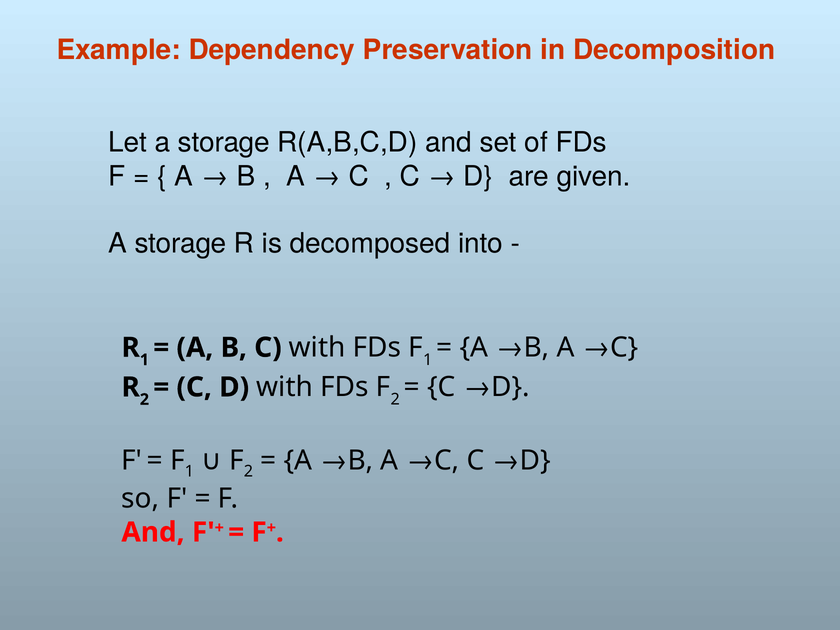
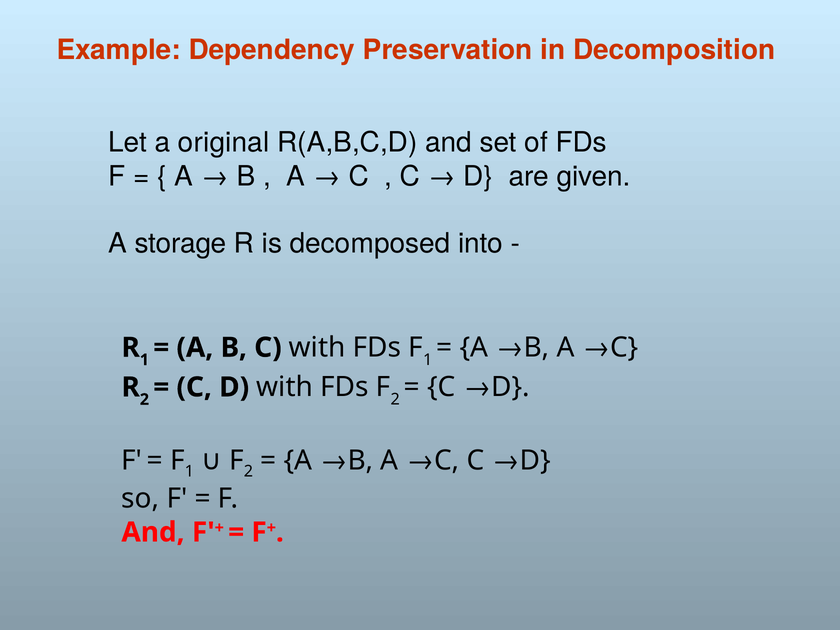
Let a storage: storage -> original (224, 143)
